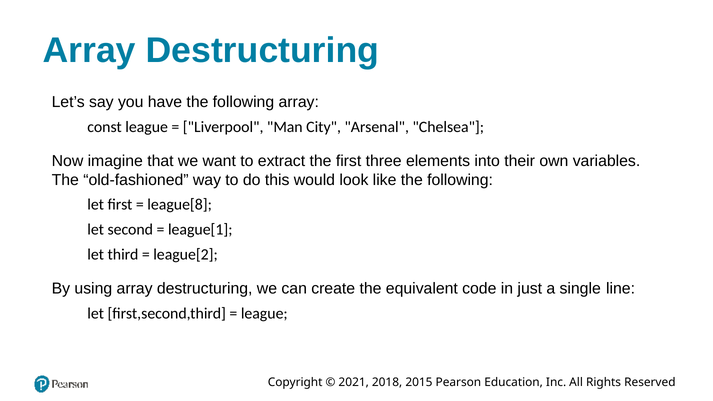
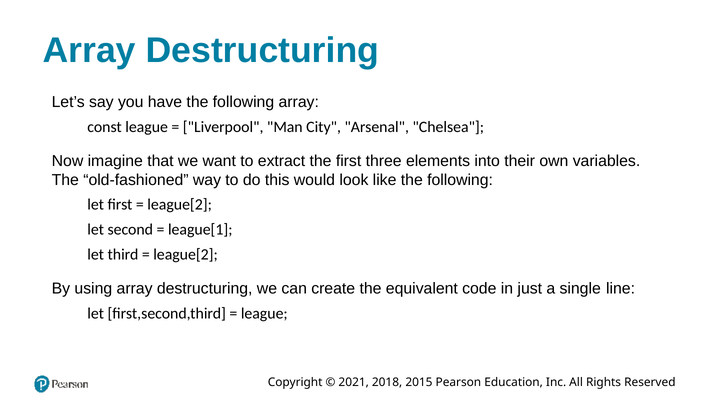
league[8: league[8 -> league[2 (180, 205)
